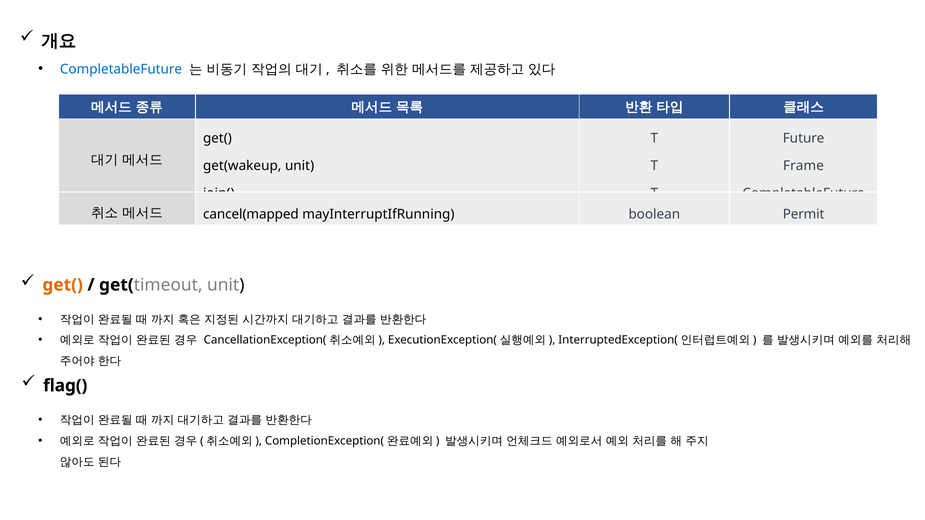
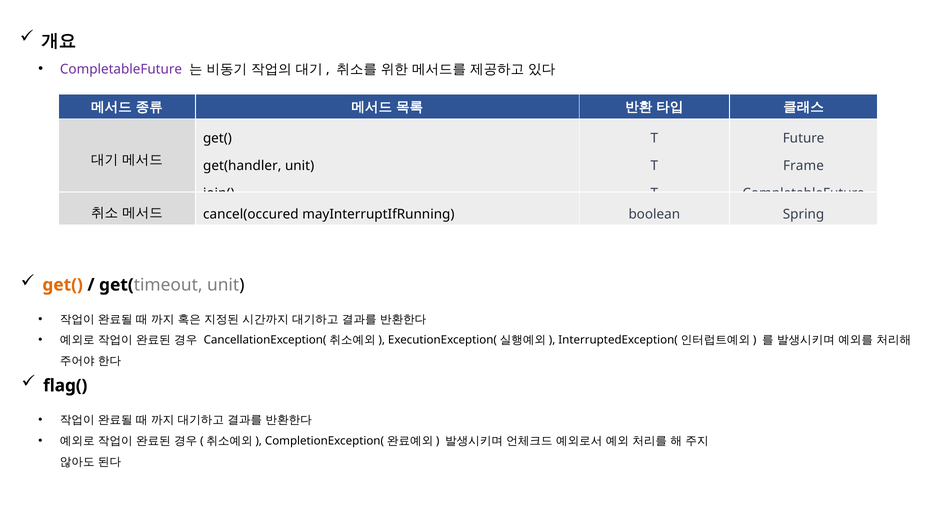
CompletableFuture colour: blue -> purple (121, 69)
get(wakeup: get(wakeup -> get(handler (242, 166)
cancel(mapped: cancel(mapped -> cancel(occured (251, 214)
Permit: Permit -> Spring (804, 214)
